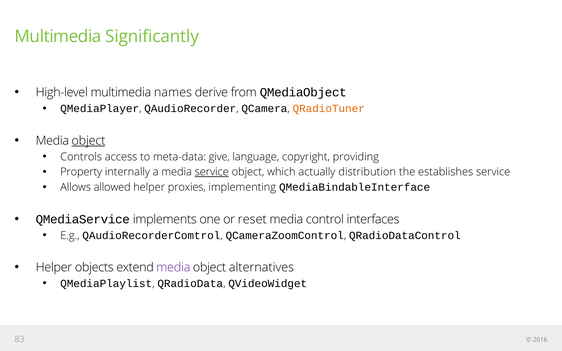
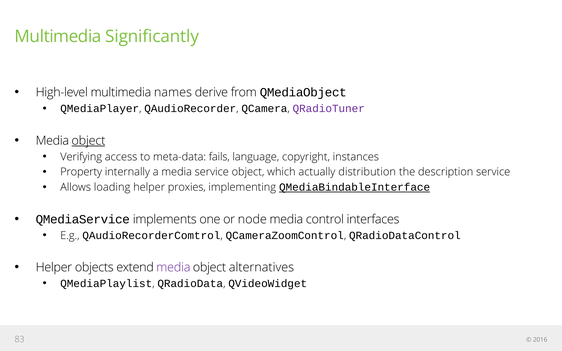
QRadioTuner colour: orange -> purple (329, 109)
Controls: Controls -> Verifying (81, 157)
give: give -> fails (219, 157)
providing: providing -> instances (356, 157)
service underline: present -> none (212, 172)
establishes: establishes -> description (446, 172)
allowed: allowed -> loading (112, 187)
QMediaBindableInterface underline: none -> present (355, 187)
reset: reset -> node (252, 219)
